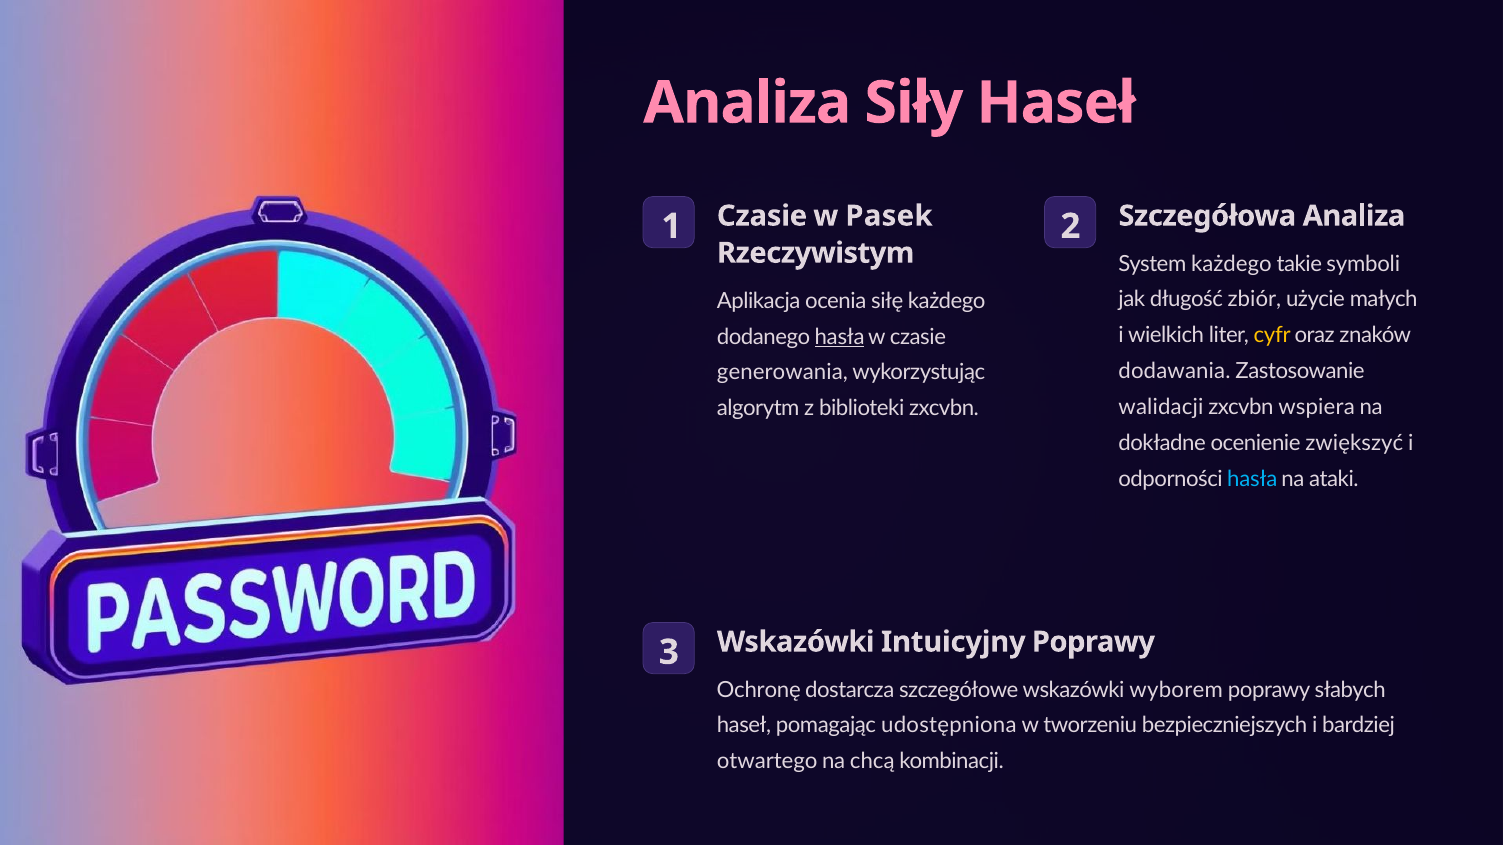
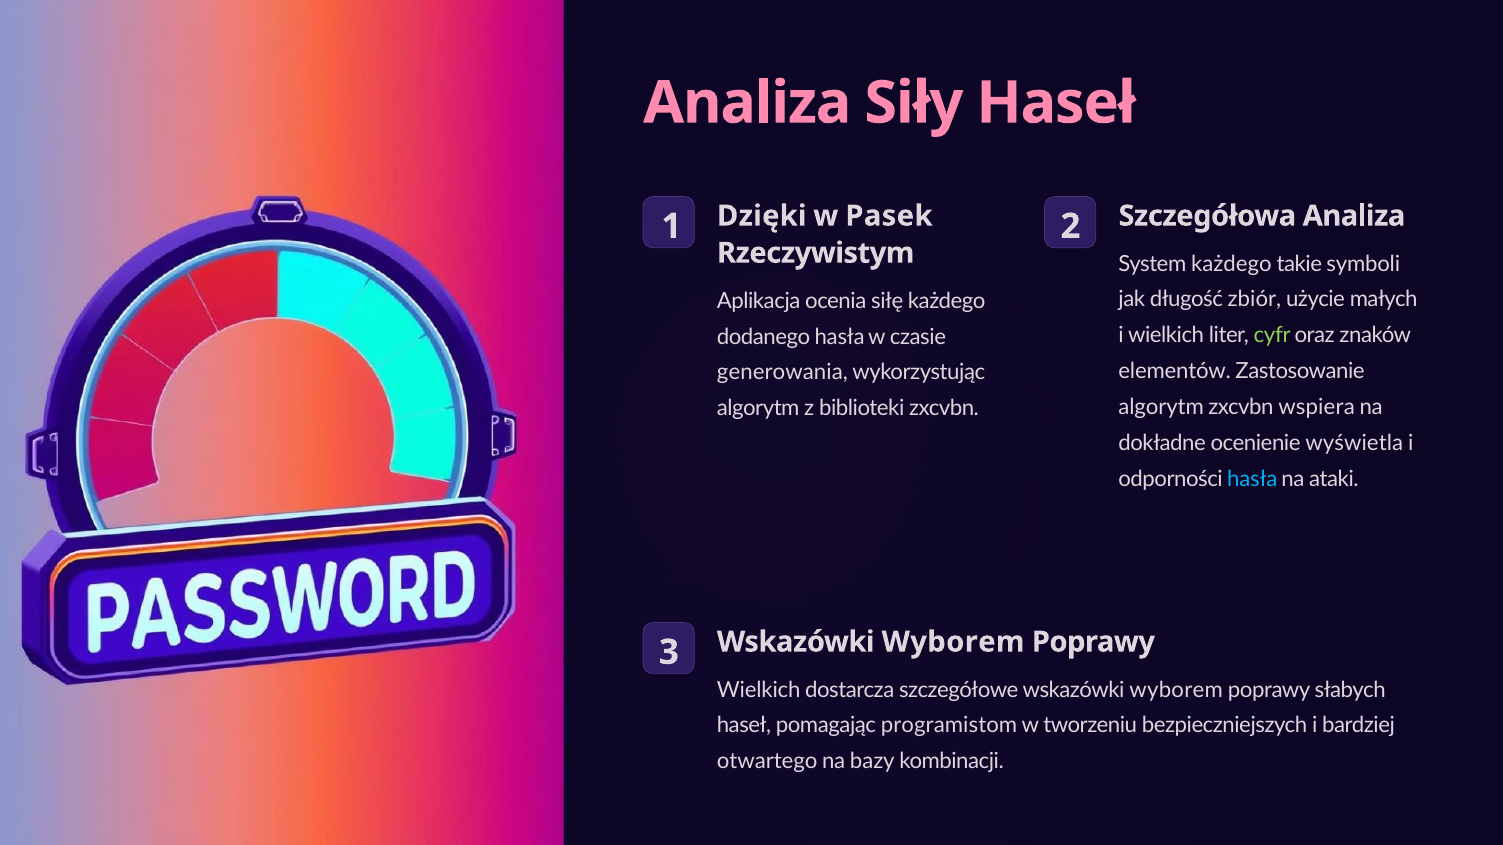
1 Czasie: Czasie -> Dzięki (762, 216)
cyfr colour: yellow -> light green (1272, 336)
hasła underline: present -> none (840, 337)
dodawania: dodawania -> elementów (1175, 371)
walidacji: walidacji -> algorytm (1161, 407)
zwiększyć: zwiększyć -> wyświetla (1354, 443)
3 Wskazówki Intuicyjny: Intuicyjny -> Wyborem (953, 642)
Ochronę: Ochronę -> Wielkich (759, 690)
udostępniona: udostępniona -> programistom (949, 726)
chcą: chcą -> bazy (872, 762)
